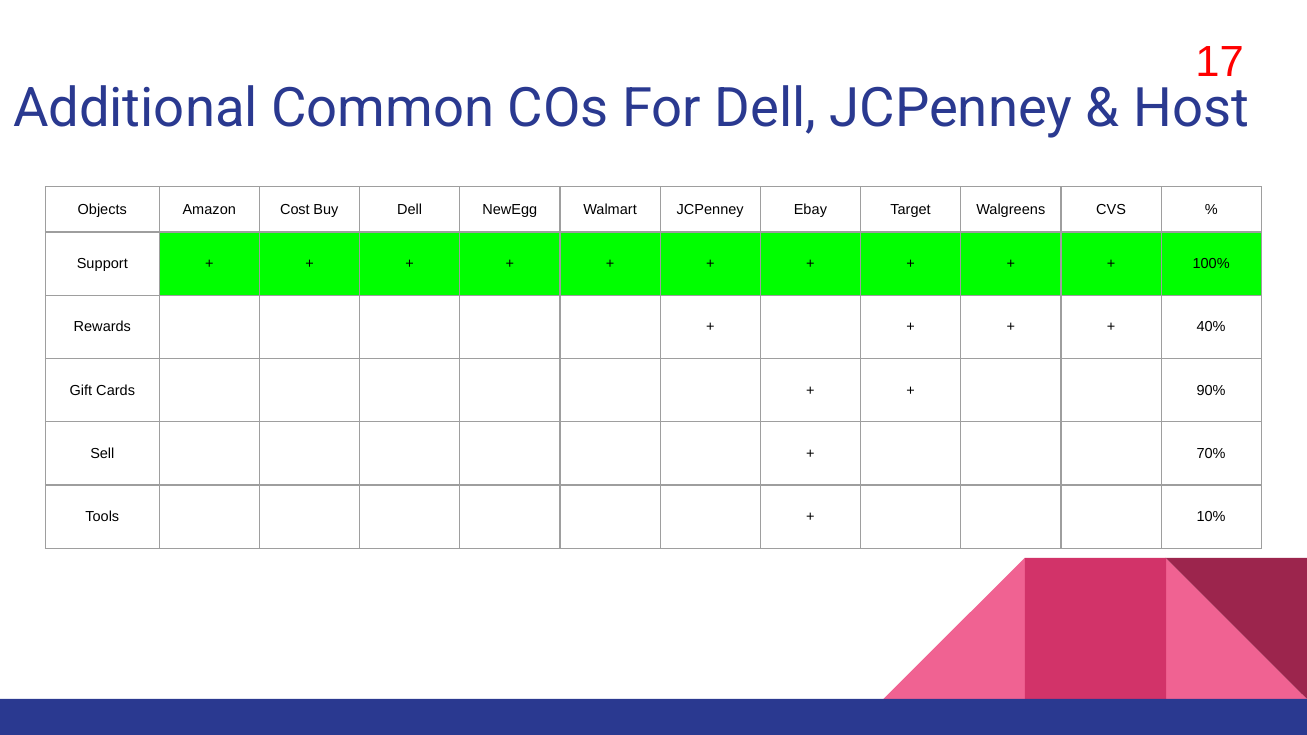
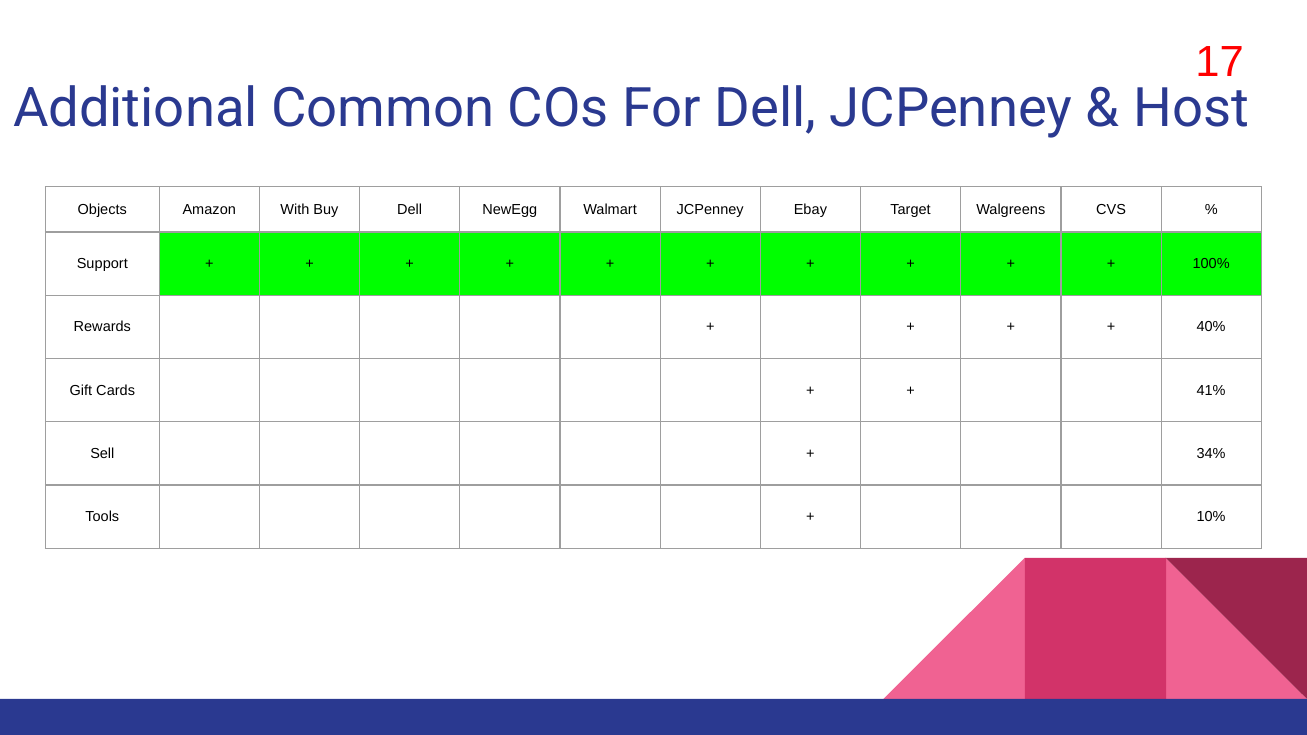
Cost: Cost -> With (295, 210)
90%: 90% -> 41% (1211, 391)
70%: 70% -> 34% (1211, 454)
